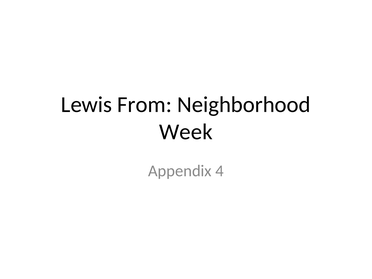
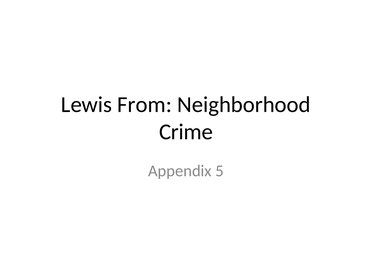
Week: Week -> Crime (186, 132)
4: 4 -> 5 (220, 171)
